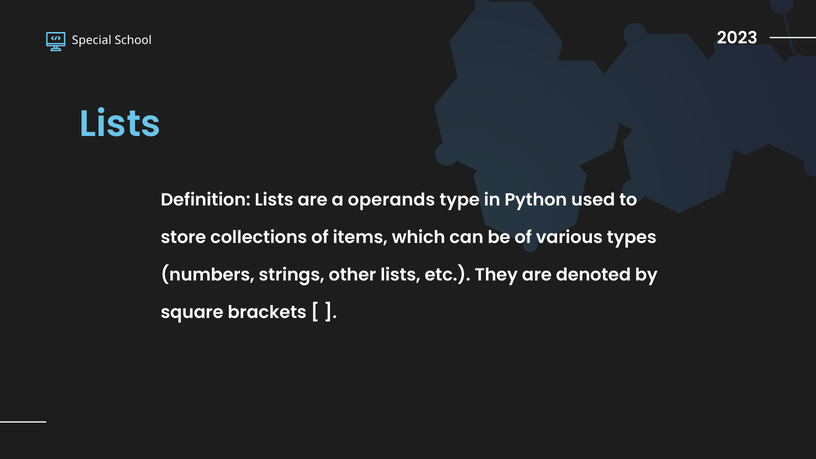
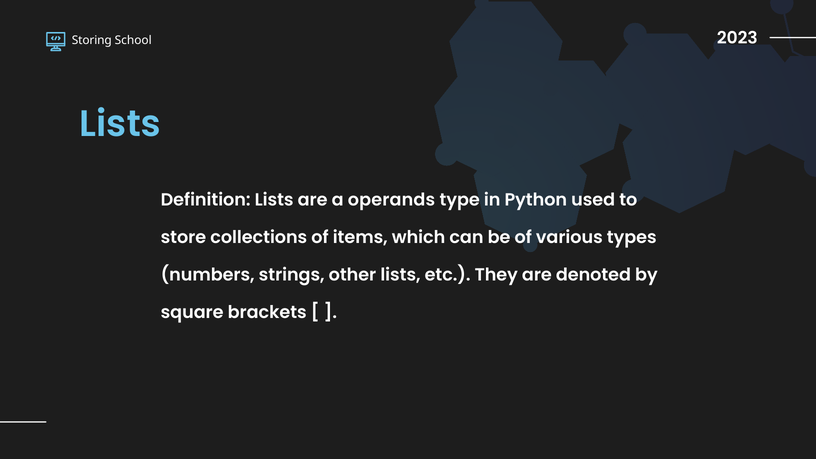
Special: Special -> Storing (92, 40)
